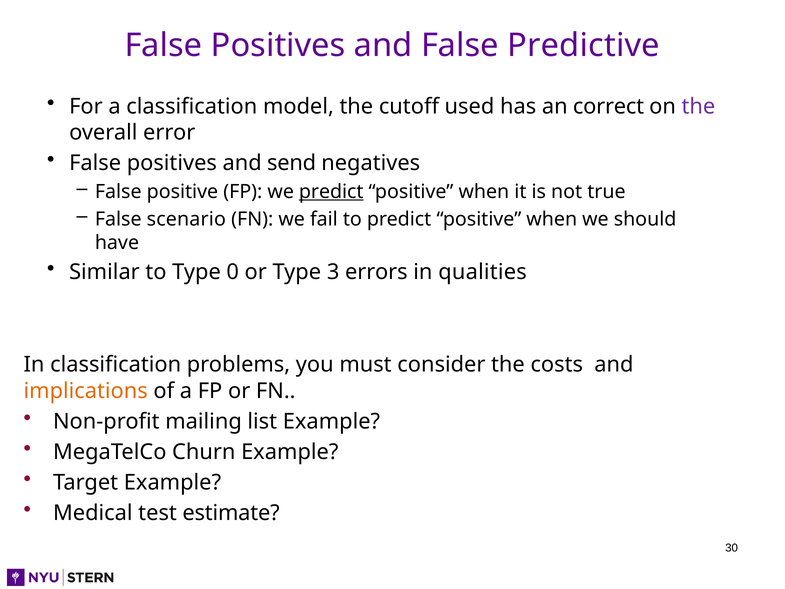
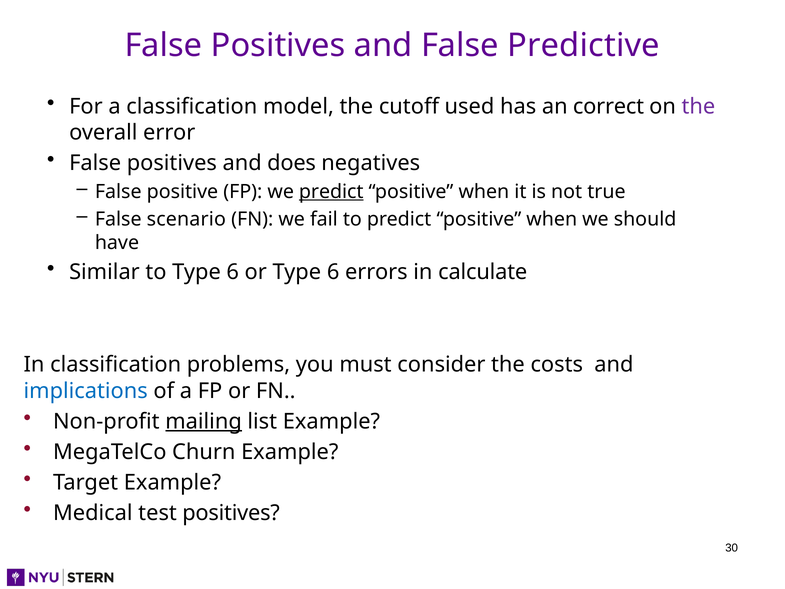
send: send -> does (292, 163)
to Type 0: 0 -> 6 (233, 272)
or Type 3: 3 -> 6 (333, 272)
qualities: qualities -> calculate (483, 272)
implications colour: orange -> blue (86, 391)
mailing underline: none -> present (204, 421)
test estimate: estimate -> positives (231, 513)
